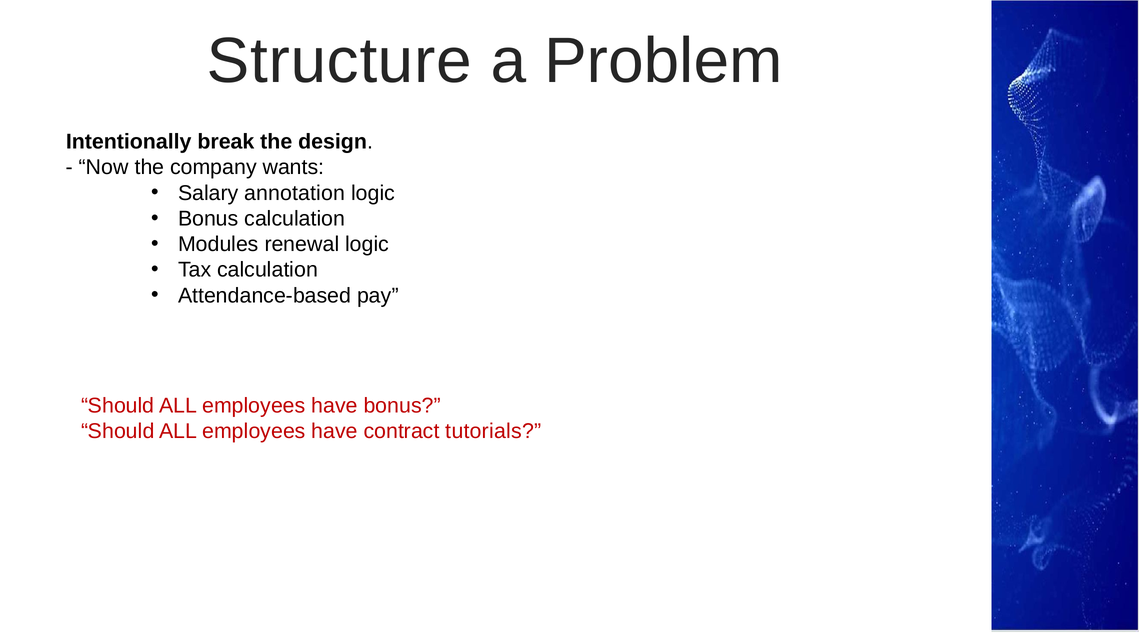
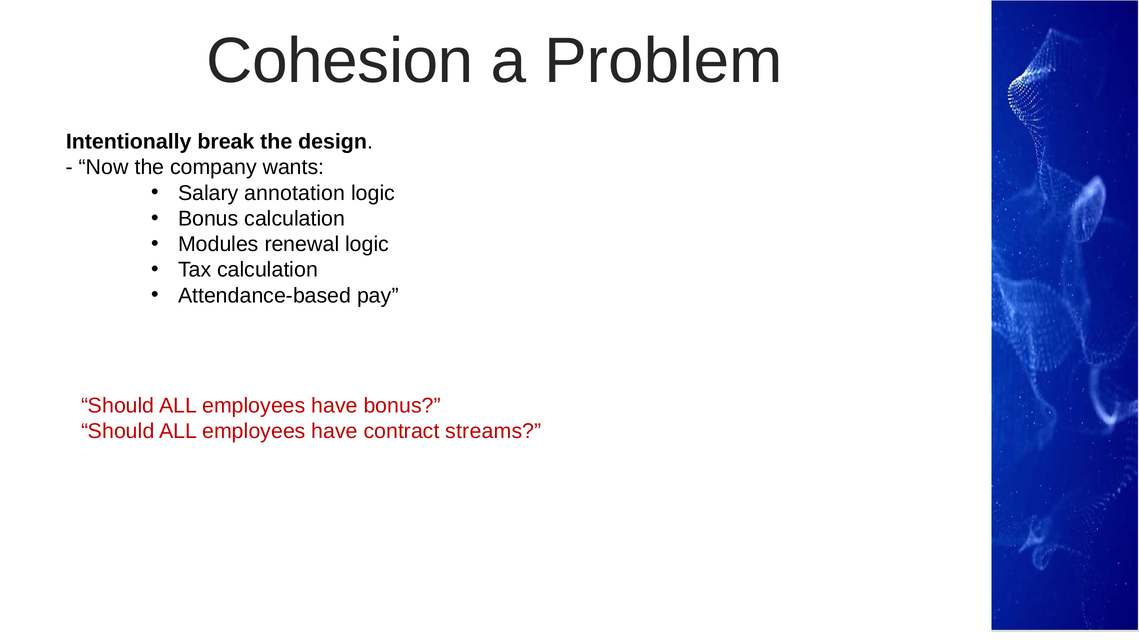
Structure: Structure -> Cohesion (340, 61)
tutorials: tutorials -> streams (493, 431)
